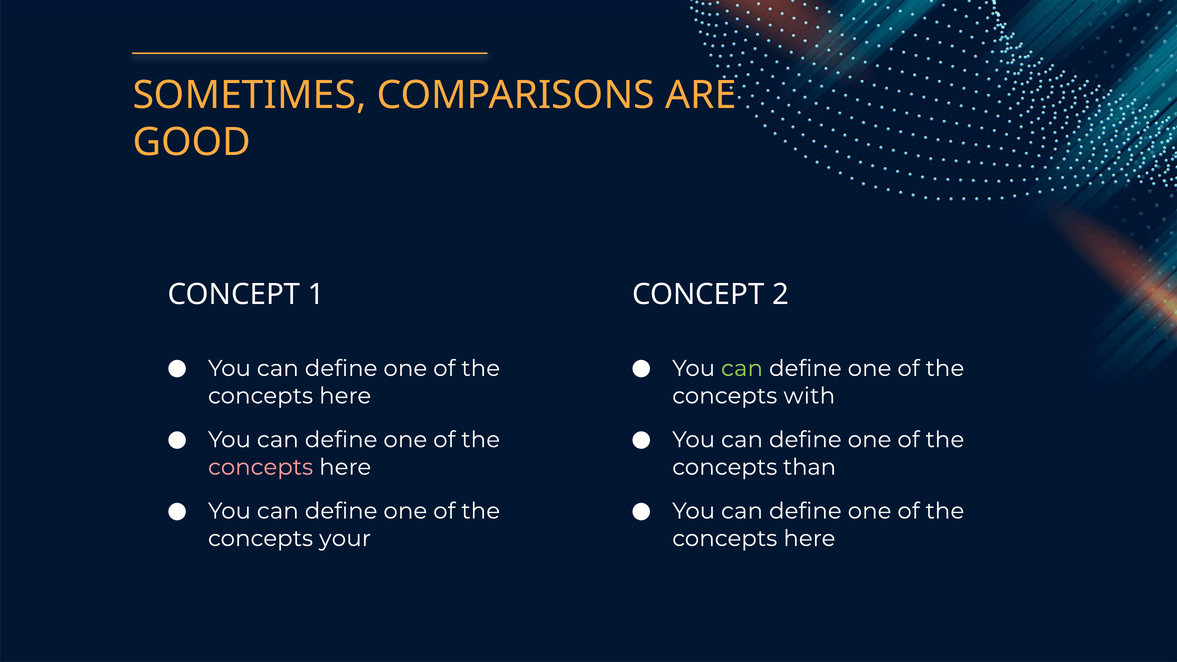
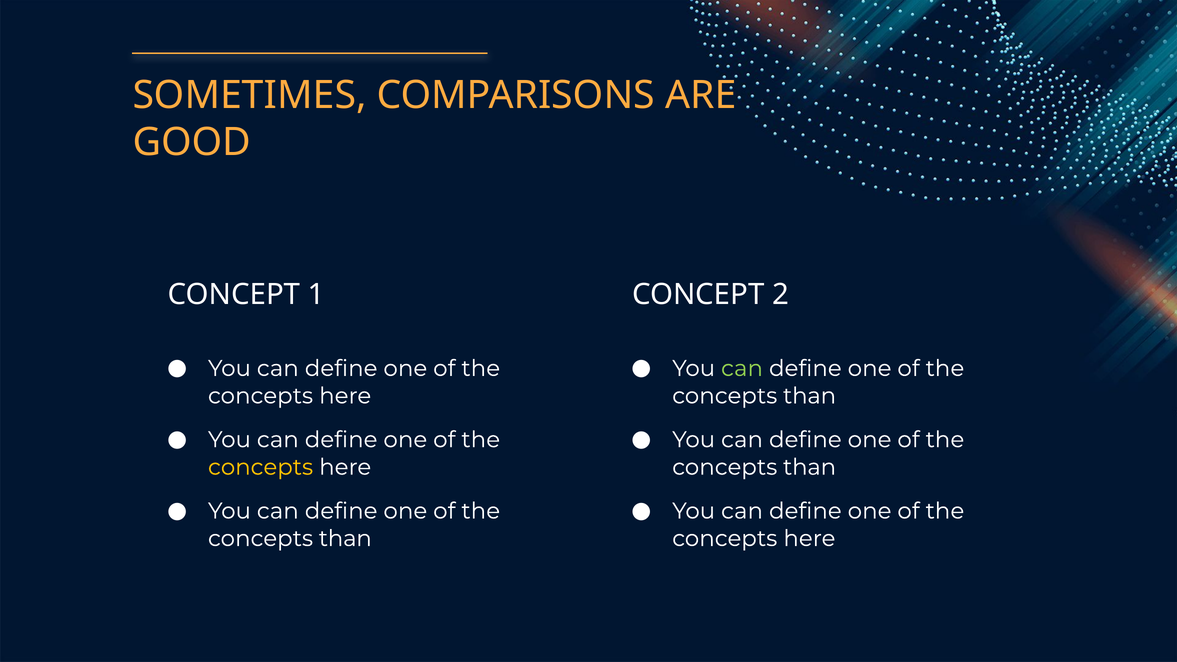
with: with -> than (810, 396)
concepts colour: pink -> yellow (261, 467)
your: your -> than (345, 539)
